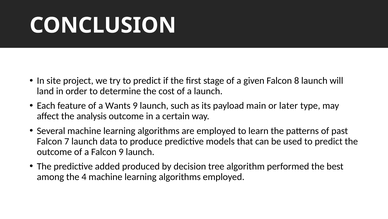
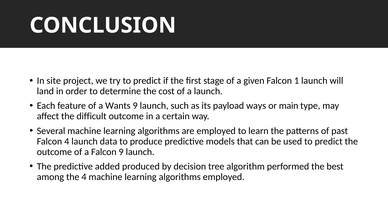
8: 8 -> 1 (297, 80)
main: main -> ways (256, 105)
later: later -> main (289, 105)
analysis: analysis -> difficult (92, 116)
Falcon 7: 7 -> 4 (67, 141)
